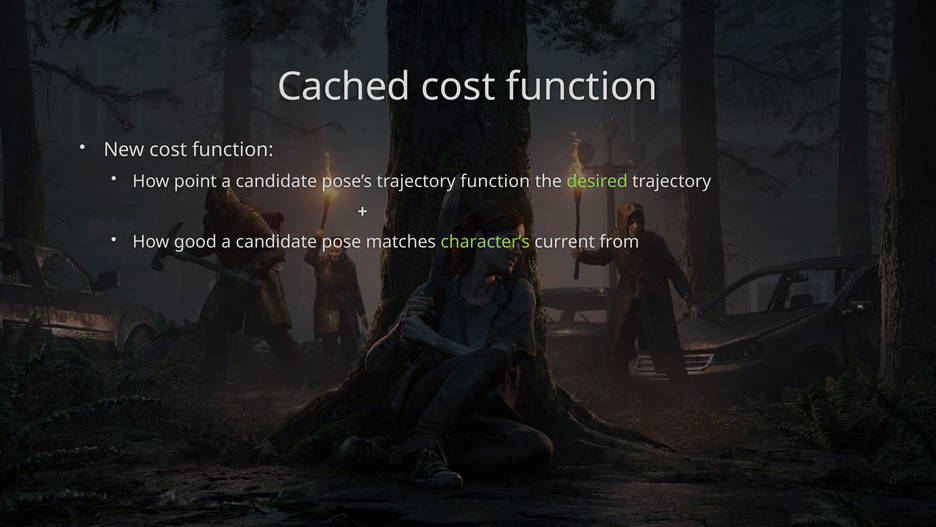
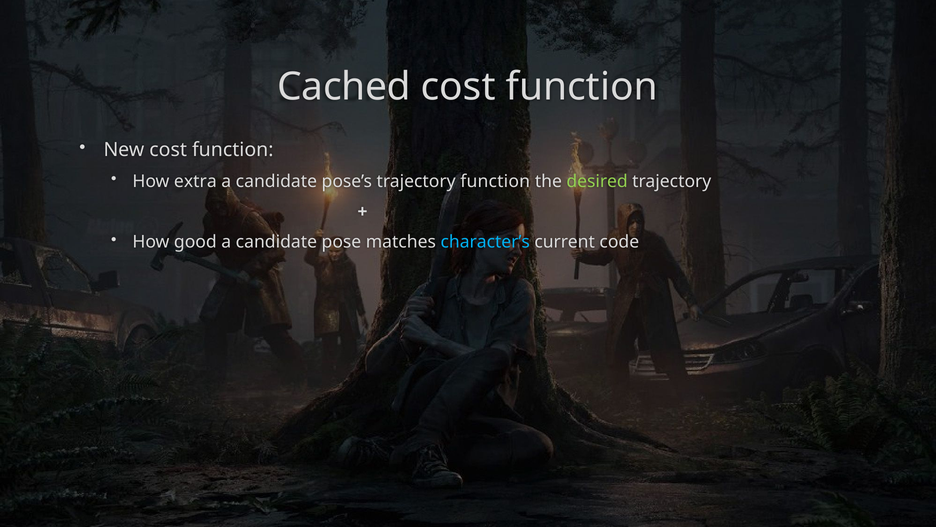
point: point -> extra (195, 181)
character’s colour: light green -> light blue (485, 242)
from: from -> code (619, 242)
